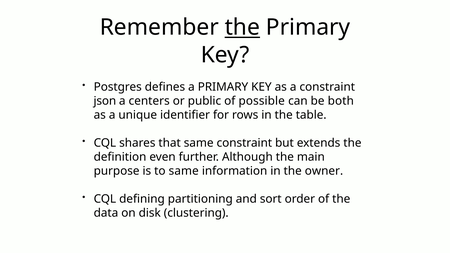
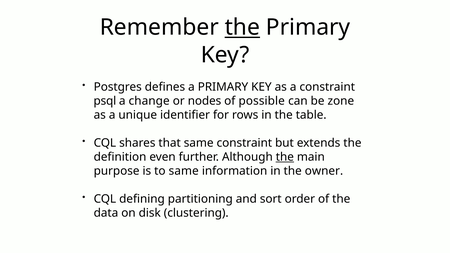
json: json -> psql (105, 101)
centers: centers -> change (149, 101)
public: public -> nodes (205, 101)
both: both -> zone (341, 101)
the underline: none -> present (285, 157)
